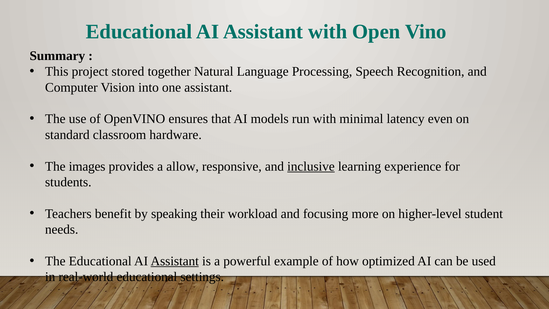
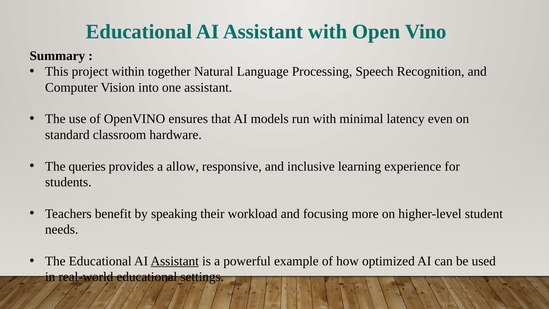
stored: stored -> within (128, 72)
images: images -> queries (87, 166)
inclusive underline: present -> none (311, 166)
